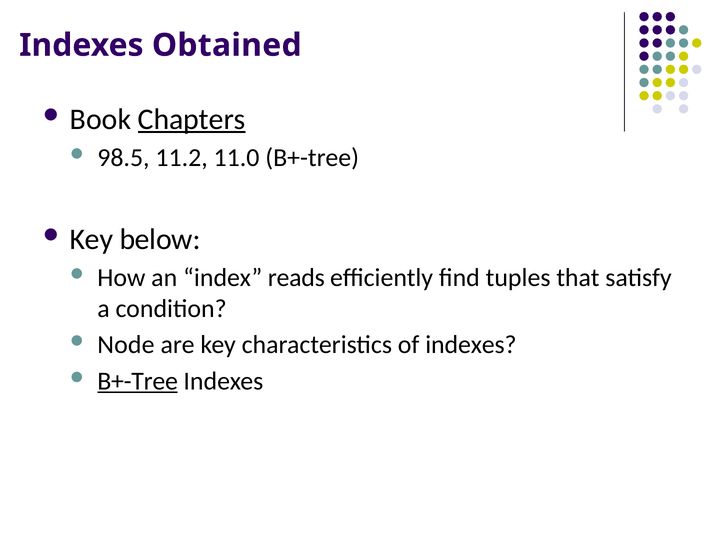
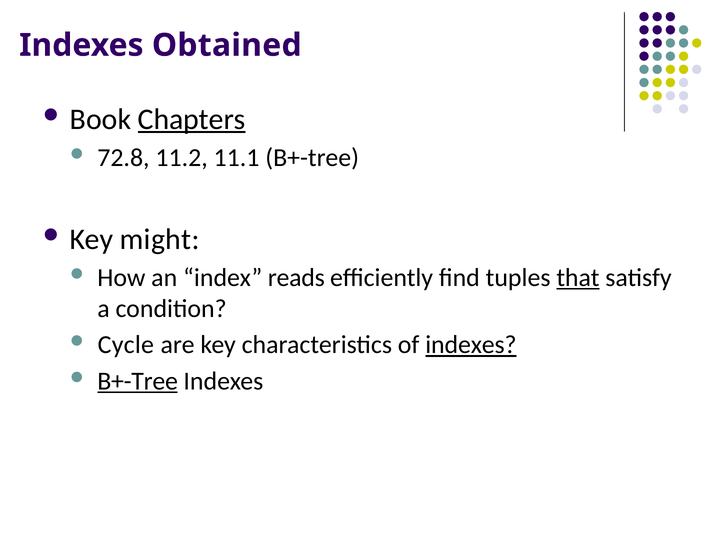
98.5: 98.5 -> 72.8 (123, 158)
11.0: 11.0 -> 11.1 (237, 158)
below: below -> might (160, 239)
that underline: none -> present (578, 277)
Node: Node -> Cycle (126, 345)
indexes underline: none -> present (471, 345)
